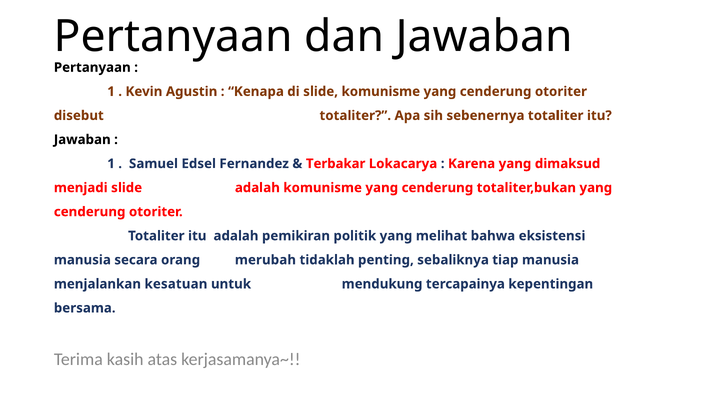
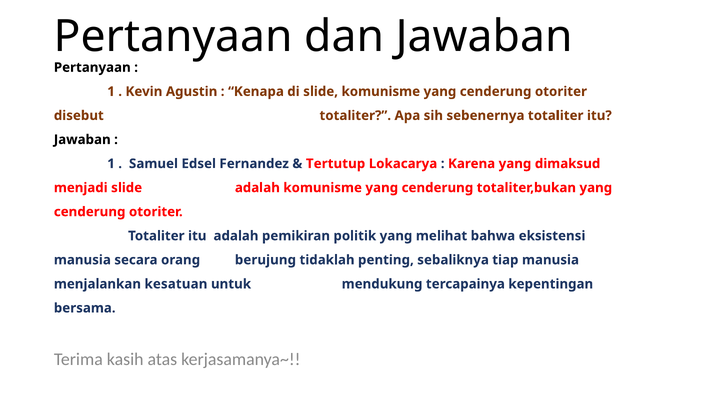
Terbakar: Terbakar -> Tertutup (336, 163)
merubah: merubah -> berujung (265, 260)
